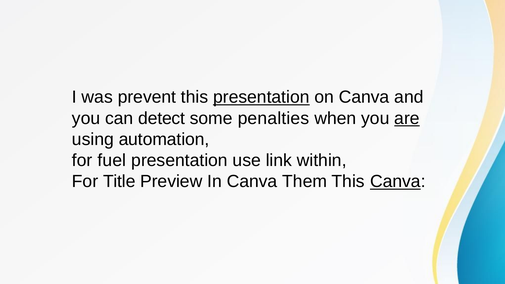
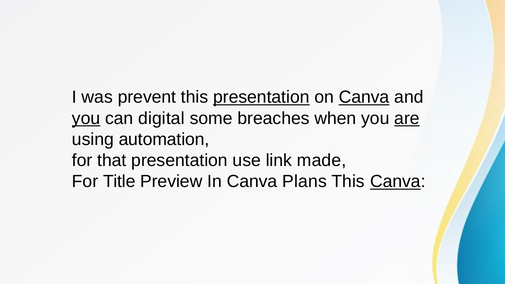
Canva underline: none -> present (364, 97)
you underline: none -> present (86, 118)
detect: detect -> digital (161, 118)
penalties: penalties -> breaches (274, 118)
fuel: fuel -> that (112, 160)
within: within -> made (322, 160)
Them: Them -> Plans (305, 181)
